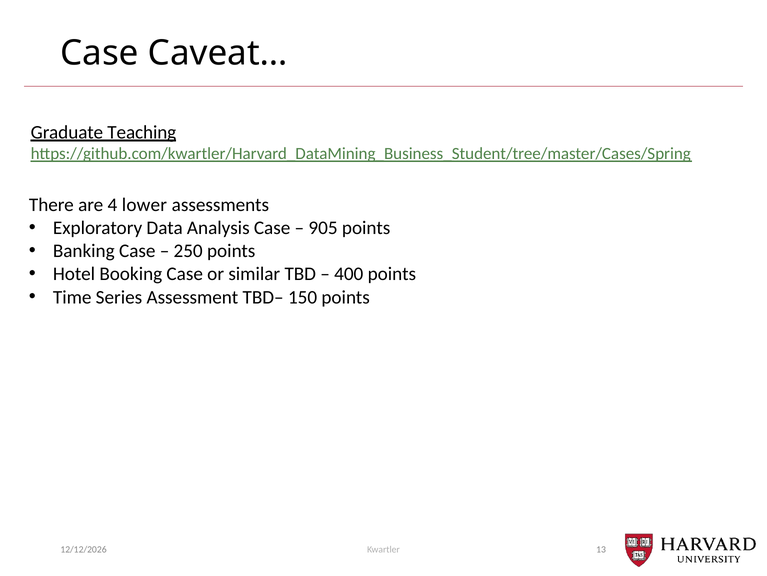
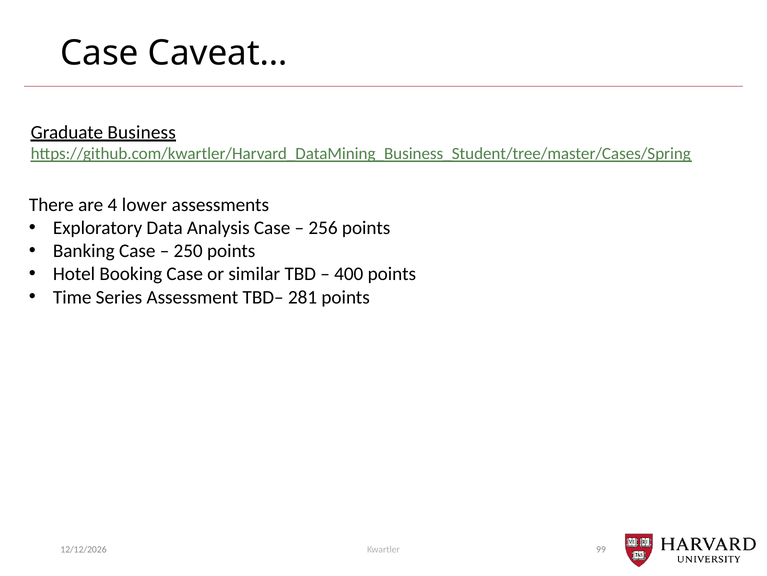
Teaching: Teaching -> Business (142, 132)
905: 905 -> 256 (323, 228)
150: 150 -> 281 (303, 297)
13: 13 -> 99 (601, 549)
